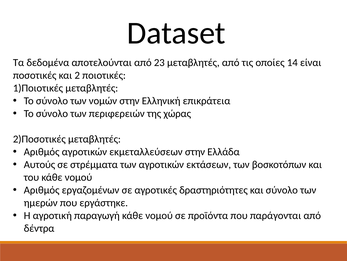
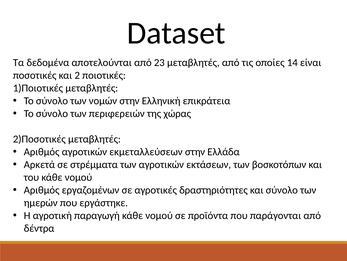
Αυτούς: Αυτούς -> Αρκετά (39, 164)
